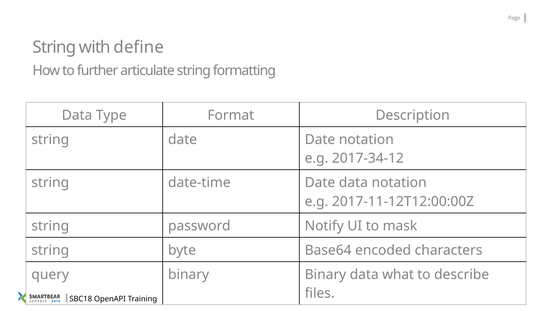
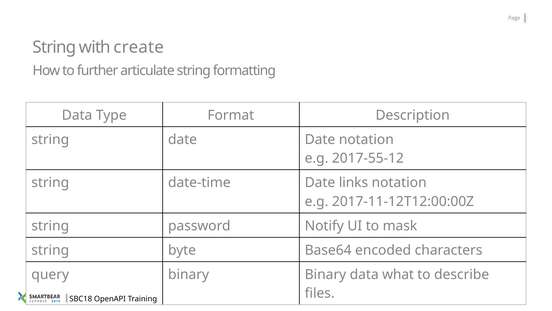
define: define -> create (139, 47)
2017-34-12: 2017-34-12 -> 2017-55-12 (368, 158)
Date data: data -> links (353, 182)
